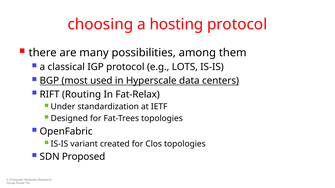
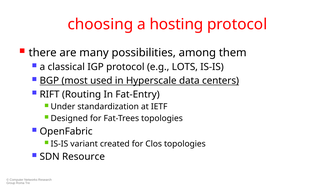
Fat-Relax: Fat-Relax -> Fat-Entry (138, 95)
Proposed: Proposed -> Resource (83, 157)
